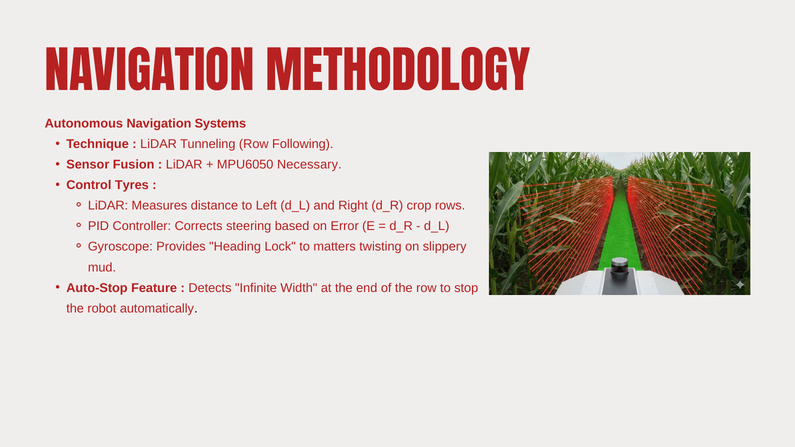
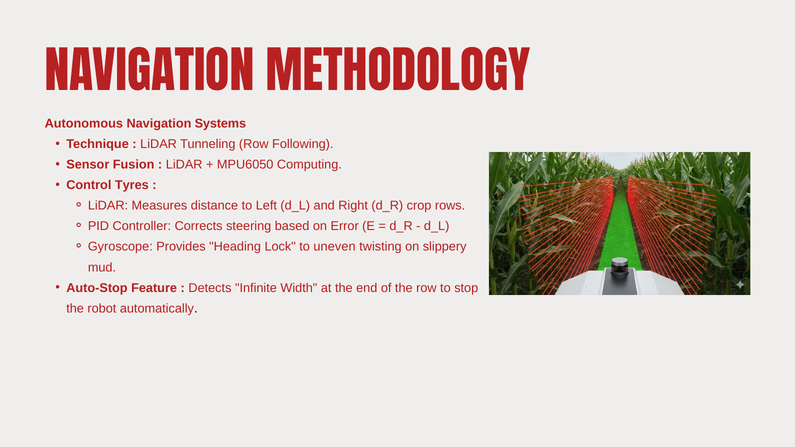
Necessary: Necessary -> Computing (309, 165)
matters: matters -> uneven (335, 247)
